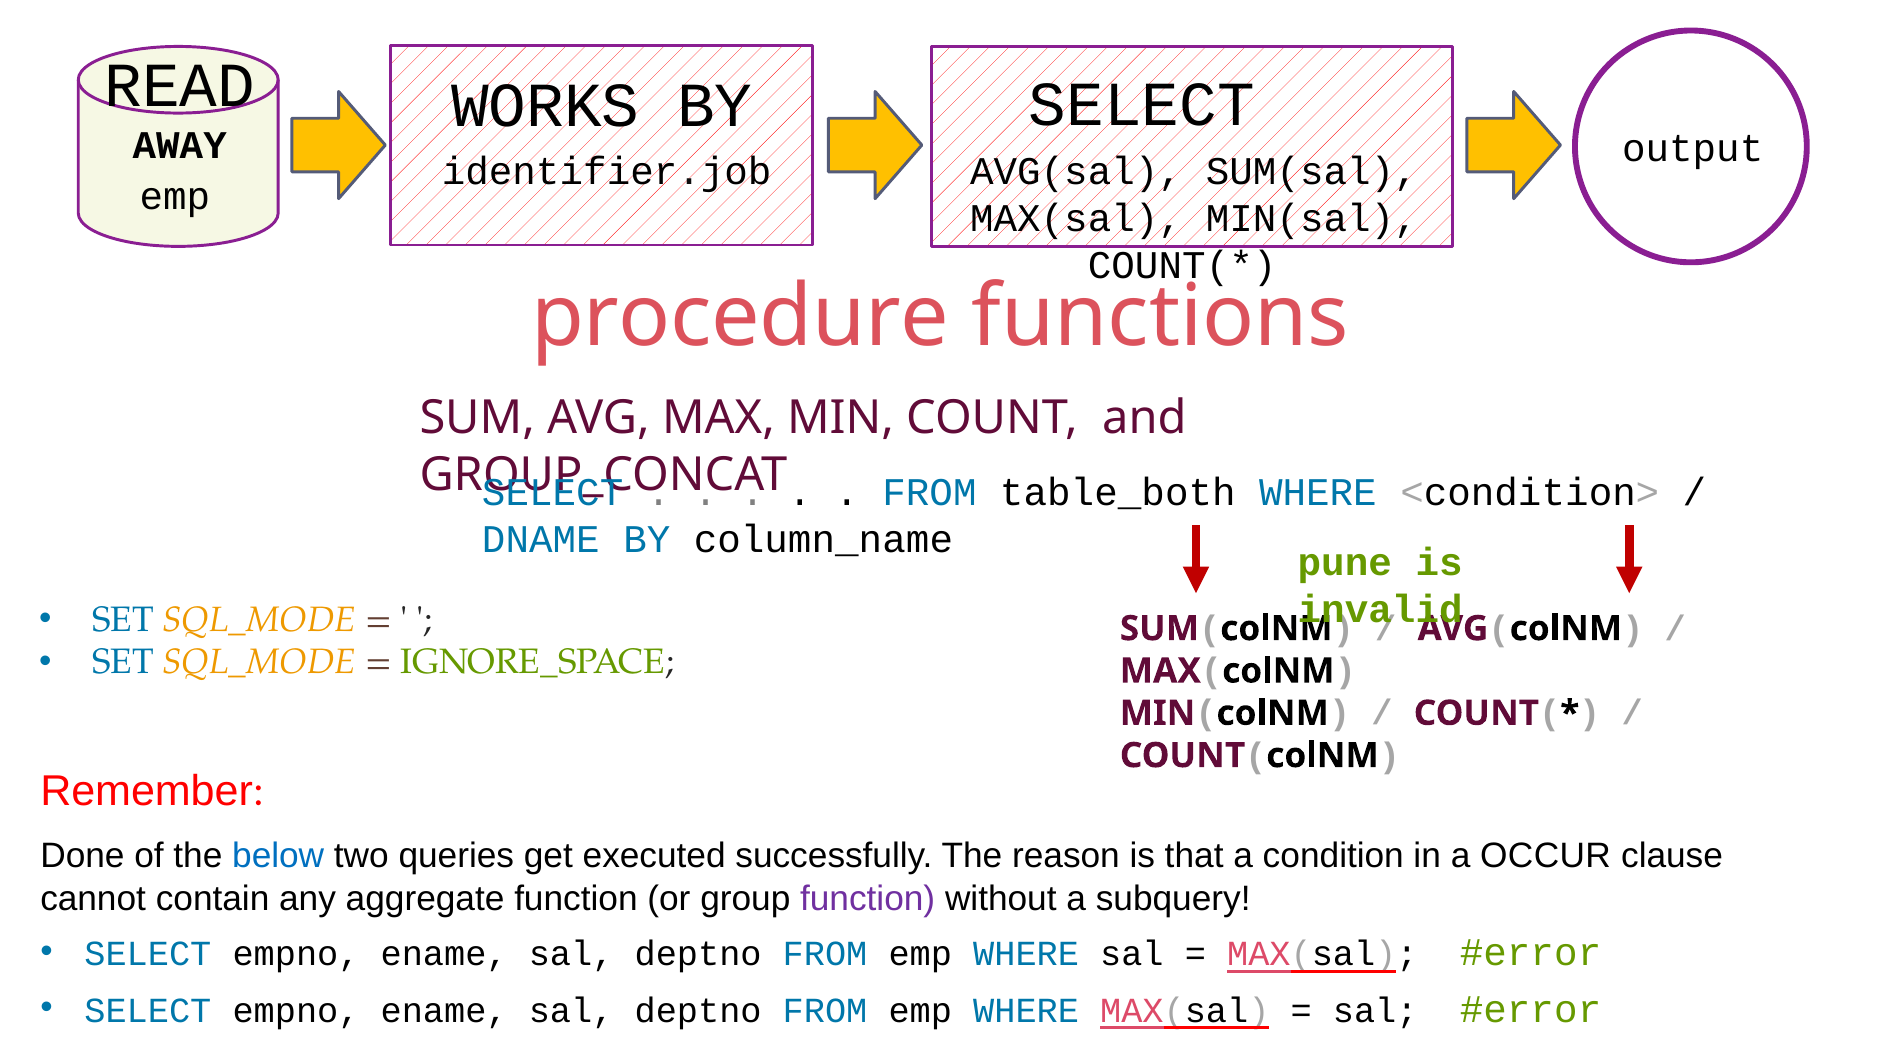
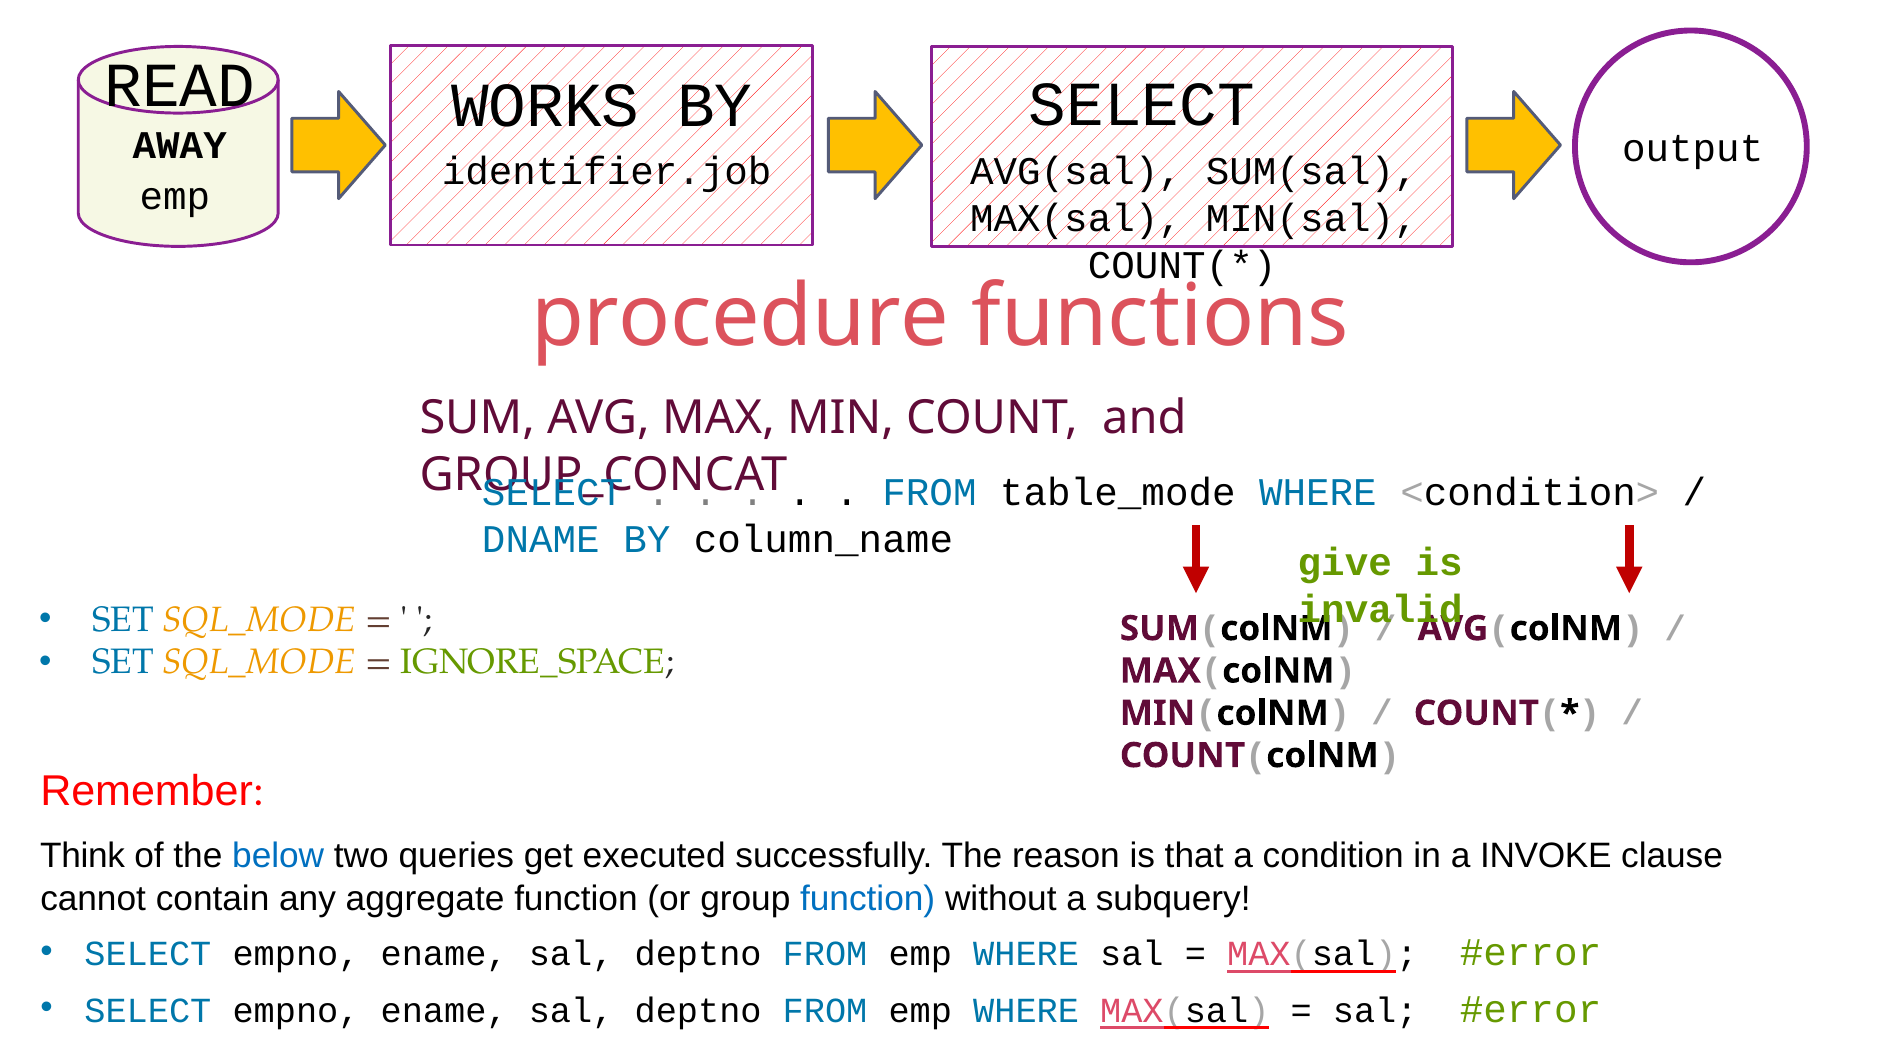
table_both: table_both -> table_mode (1118, 493)
pune: pune -> give (1345, 562)
Done: Done -> Think (83, 856)
OCCUR: OCCUR -> INVOKE (1546, 856)
function colour: purple -> blue (868, 899)
